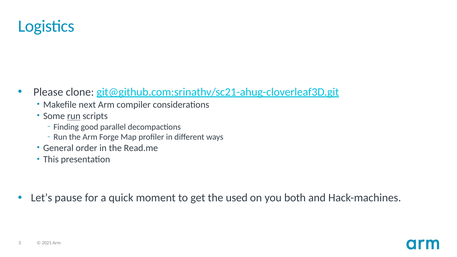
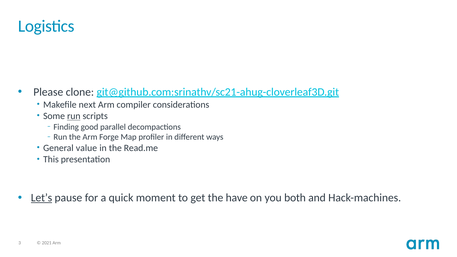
order: order -> value (86, 148)
Let’s underline: none -> present (41, 198)
used: used -> have (237, 198)
